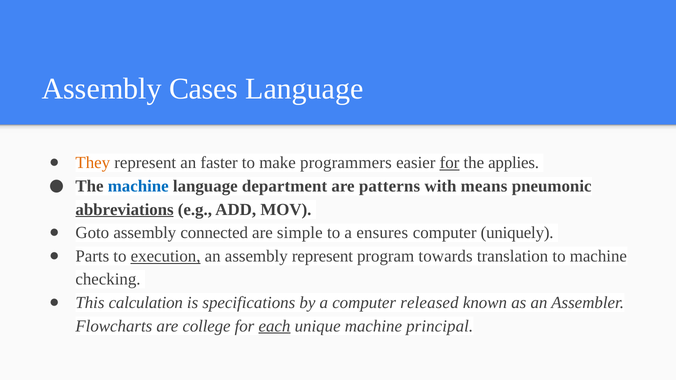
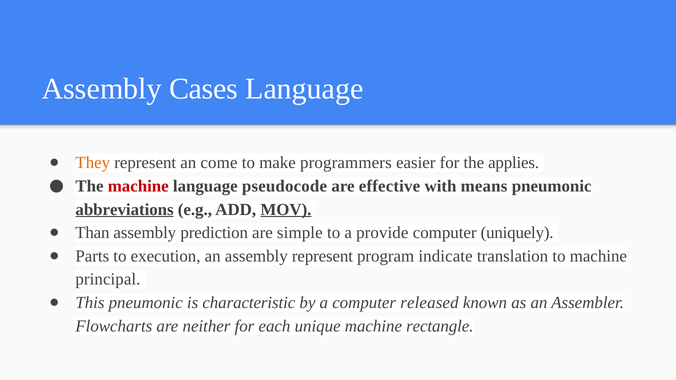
faster: faster -> come (219, 163)
for underline: present -> none (449, 163)
machine colour: blue -> red (138, 186)
department: department -> pseudocode (284, 186)
patterns: patterns -> effective (390, 186)
MOV underline: none -> present (286, 210)
Goto: Goto -> Than (92, 233)
connected: connected -> prediction (214, 233)
ensures: ensures -> provide (382, 233)
execution underline: present -> none (166, 256)
towards: towards -> indicate (446, 256)
checking: checking -> principal (108, 280)
This calculation: calculation -> pneumonic (146, 303)
specifications: specifications -> characteristic (249, 303)
college: college -> neither (206, 326)
each underline: present -> none (274, 326)
principal: principal -> rectangle (440, 326)
